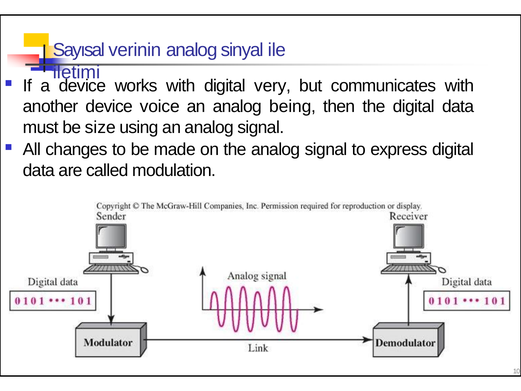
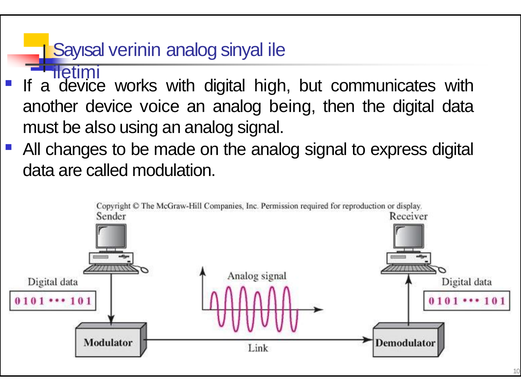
very: very -> high (273, 86)
size: size -> also (100, 127)
